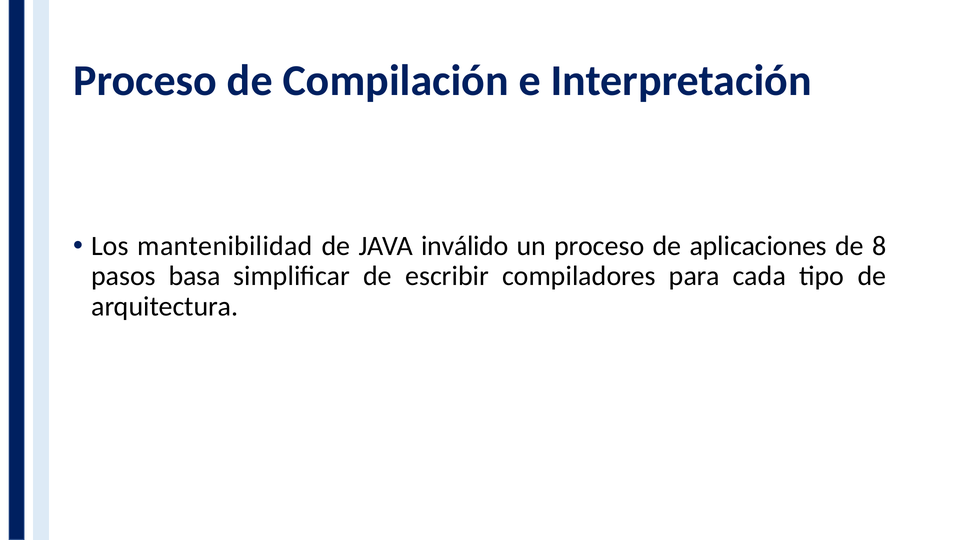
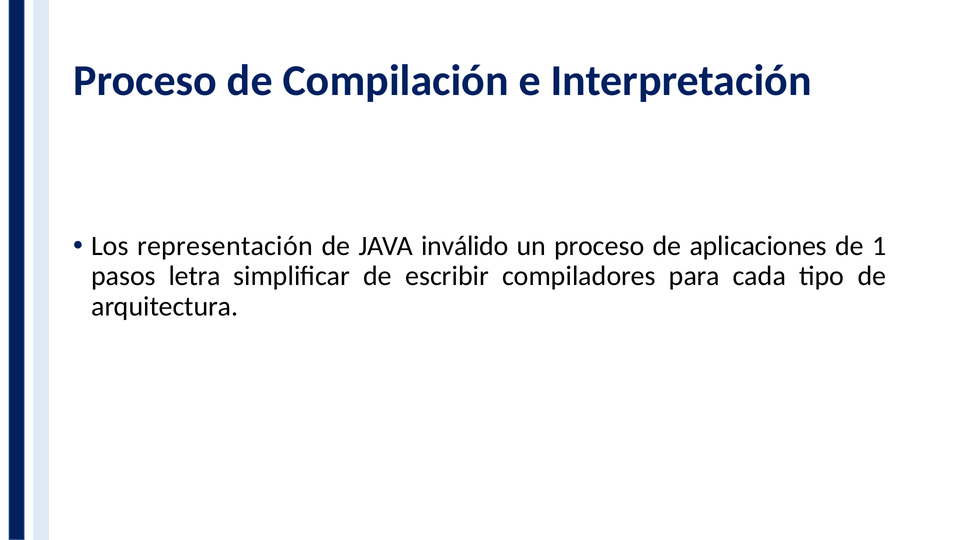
mantenibilidad: mantenibilidad -> representación (225, 246)
8: 8 -> 1 (879, 246)
basa: basa -> letra (195, 276)
